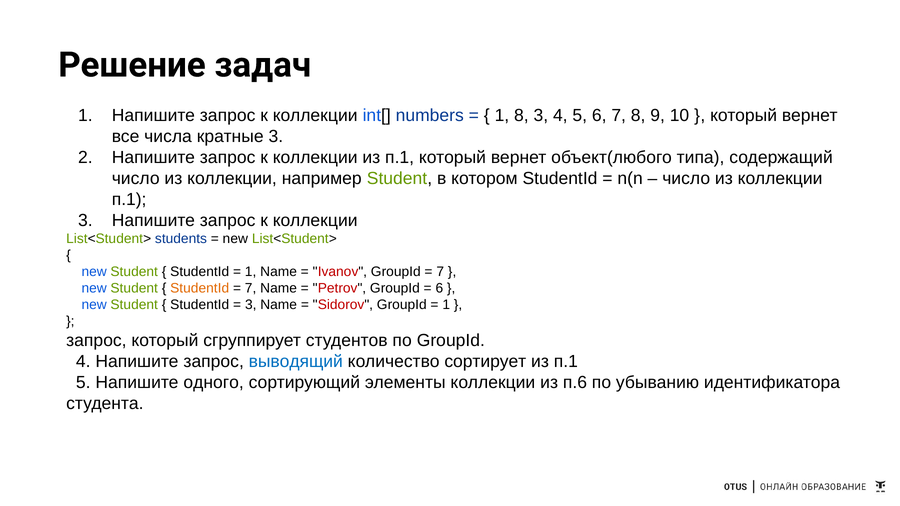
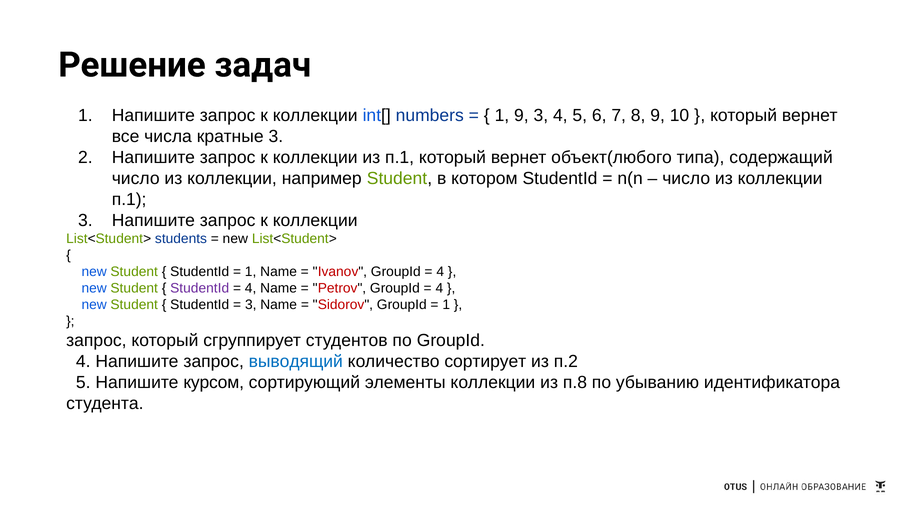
1 8: 8 -> 9 (521, 116)
7: 7 -> 4 (440, 272)
StudentId colour: orange -> purple (200, 289)
7: 7 -> 4 (251, 289)
6: 6 -> 4 (439, 289)
п.1: п.1 -> п.2 (566, 362)
одного: одного -> курсом (214, 383)
п.6: п.6 -> п.8 (575, 383)
